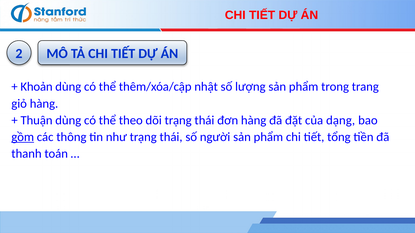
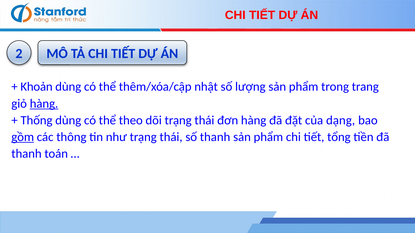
hàng underline: none -> present (44, 104)
Thuận: Thuận -> Thống (37, 120)
số người: người -> thanh (215, 137)
